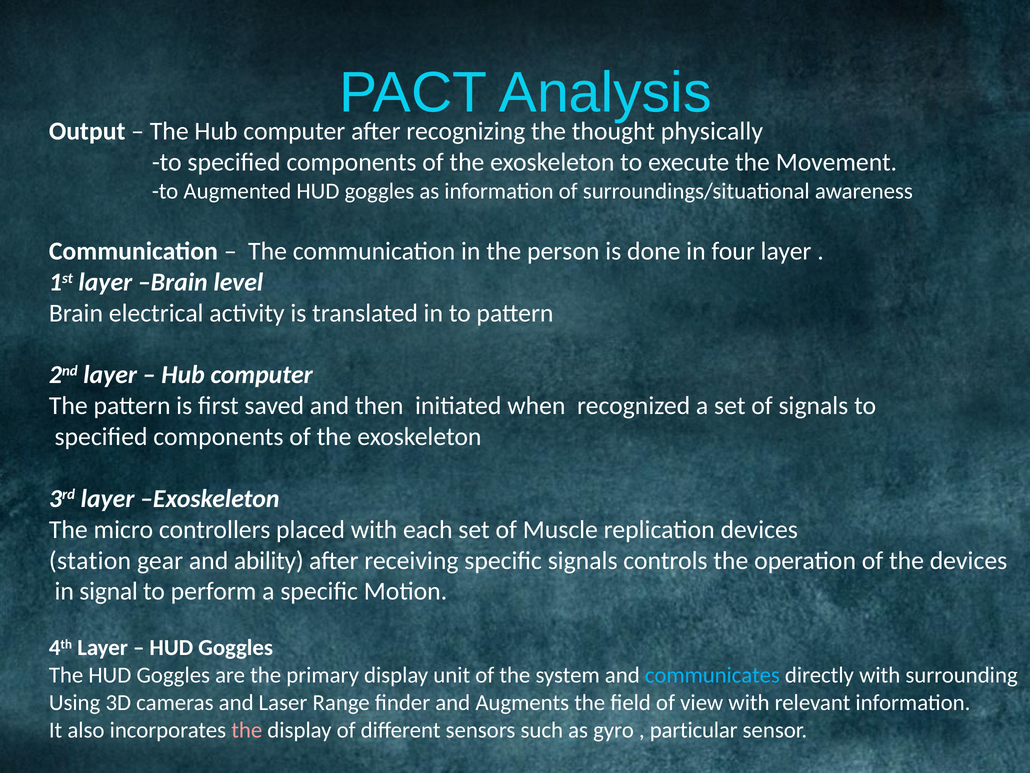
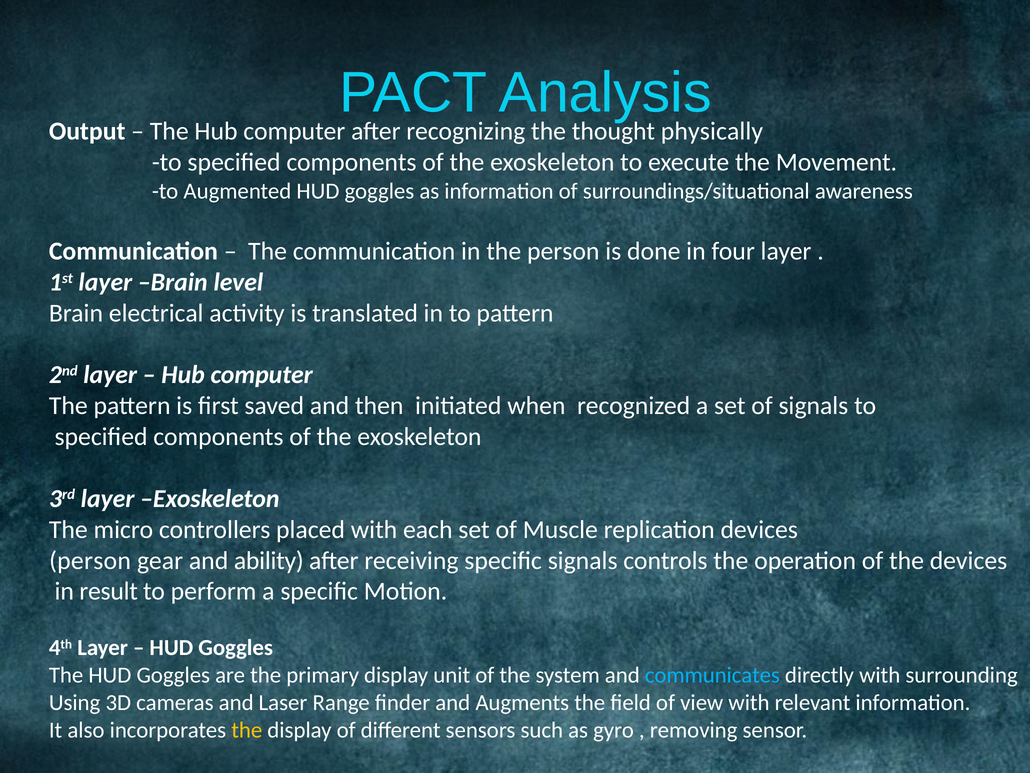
station: station -> person (90, 560)
signal: signal -> result (109, 591)
the colour: pink -> yellow (247, 730)
particular: particular -> removing (694, 730)
